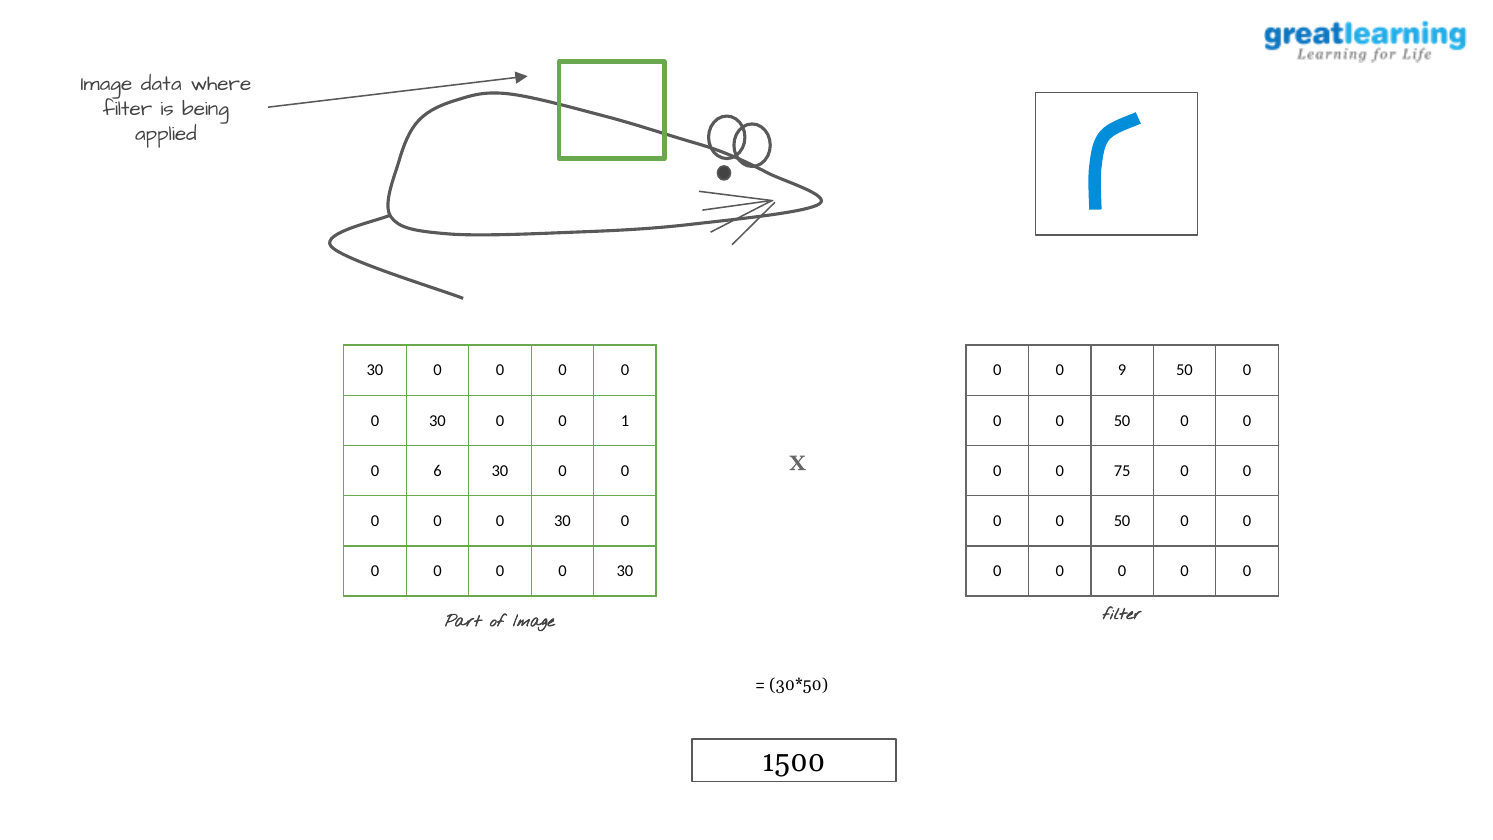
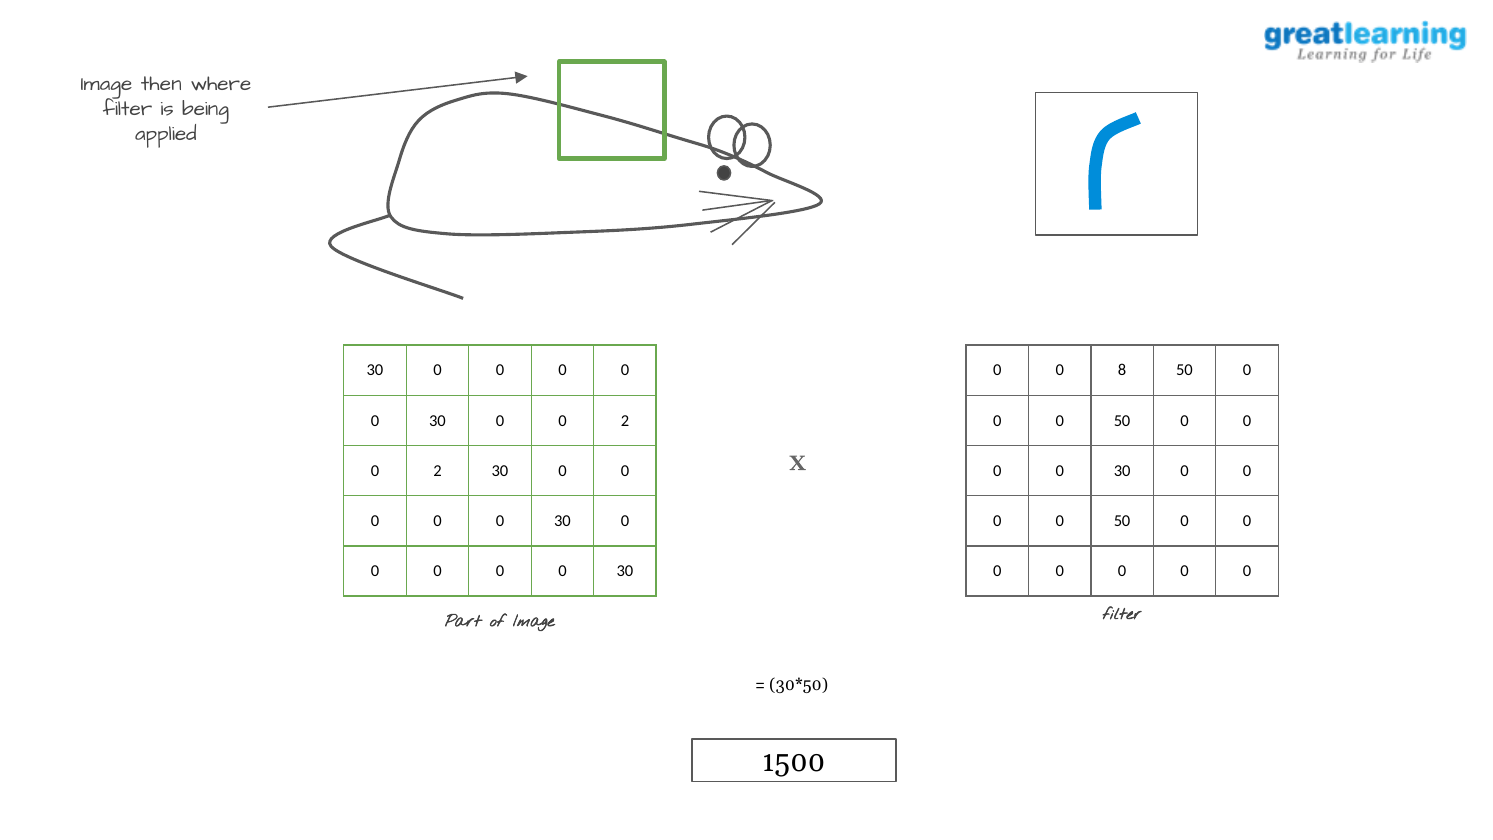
data: data -> then (161, 84)
9: 9 -> 8 (1122, 370)
0 0 1: 1 -> 2 (625, 421)
6: 6 -> 2 (438, 471)
75: 75 -> 30 (1122, 471)
